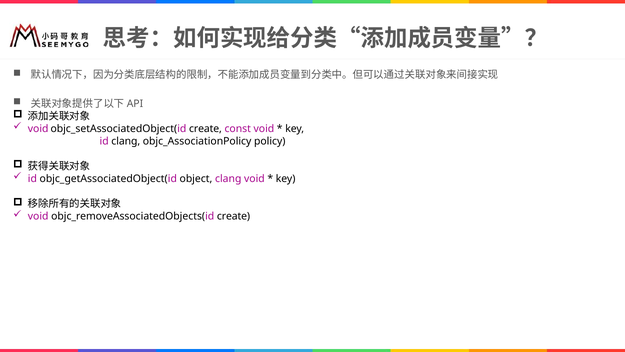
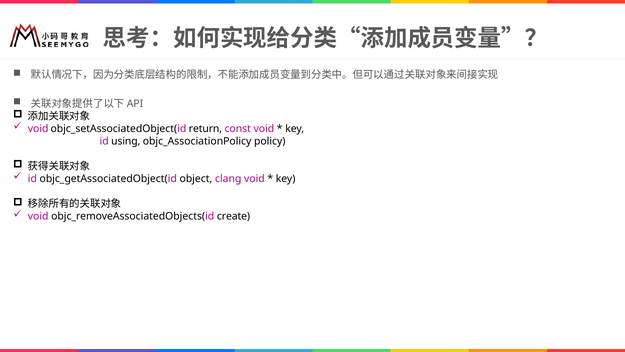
objc_setAssociatedObject(id create: create -> return (205, 129)
id clang: clang -> using (126, 141)
